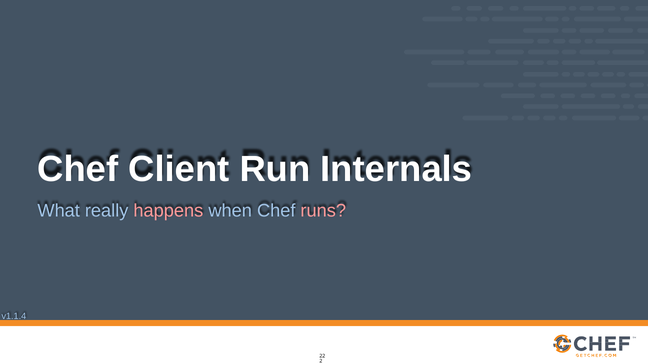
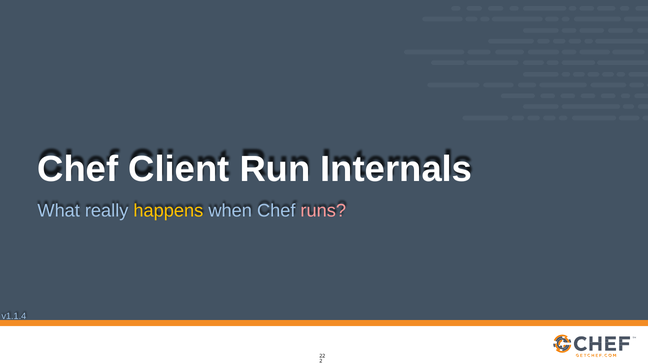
happens colour: pink -> yellow (168, 211)
